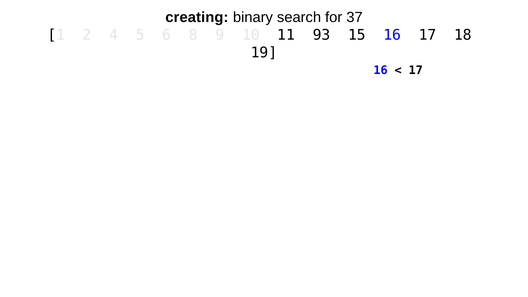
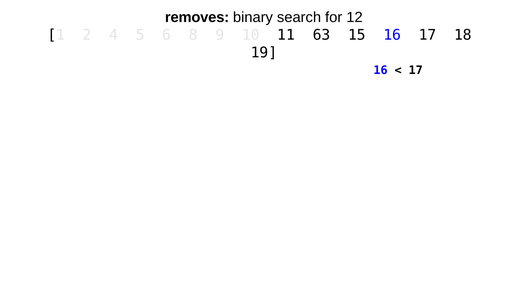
creating: creating -> removes (197, 17)
37: 37 -> 12 (355, 17)
93: 93 -> 63 (322, 35)
